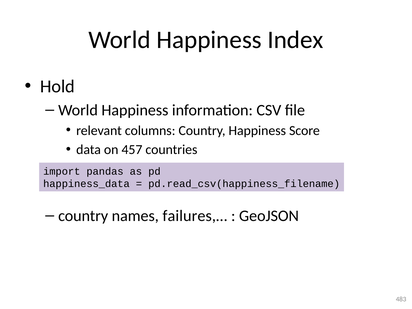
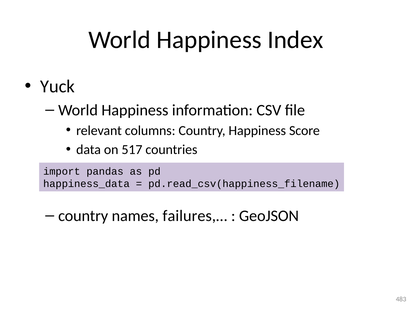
Hold: Hold -> Yuck (57, 86)
457: 457 -> 517 (132, 150)
